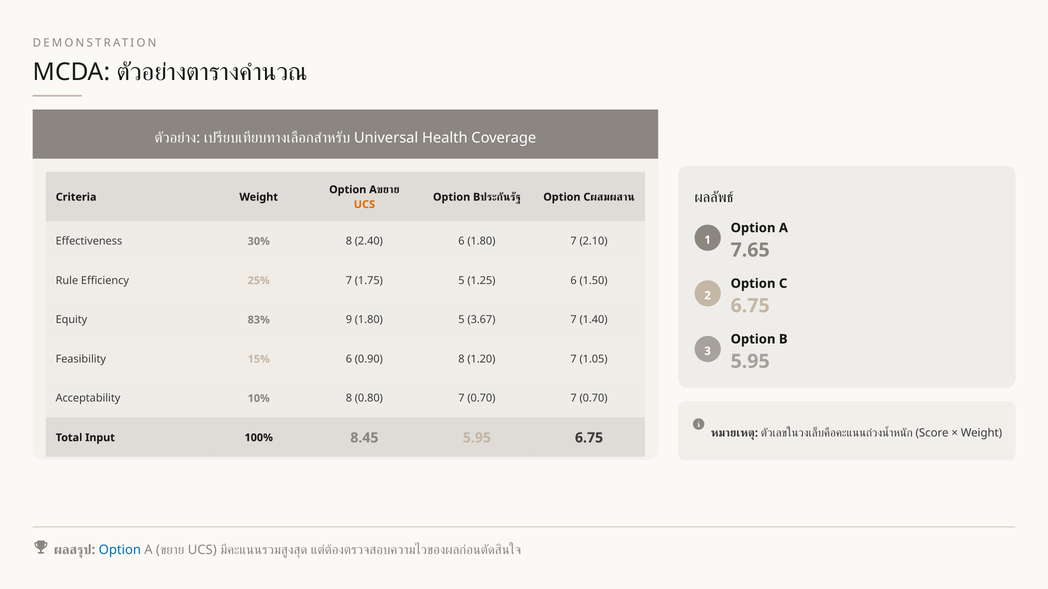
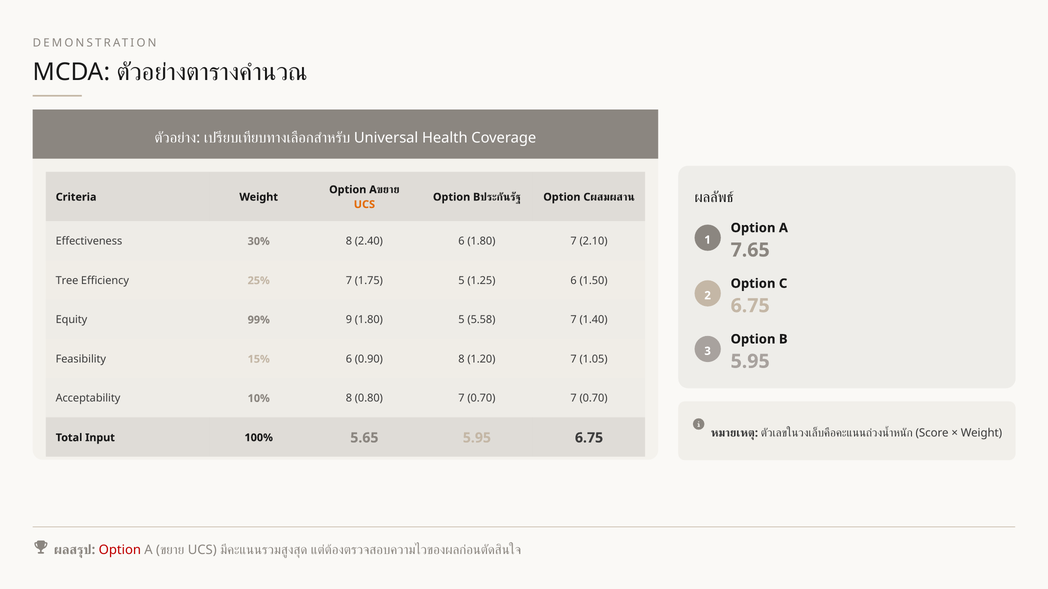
Rule: Rule -> Tree (67, 281)
83%: 83% -> 99% (259, 320)
3.67: 3.67 -> 5.58 (481, 320)
8.45: 8.45 -> 5.65 (364, 438)
Option colour: blue -> red (120, 550)
